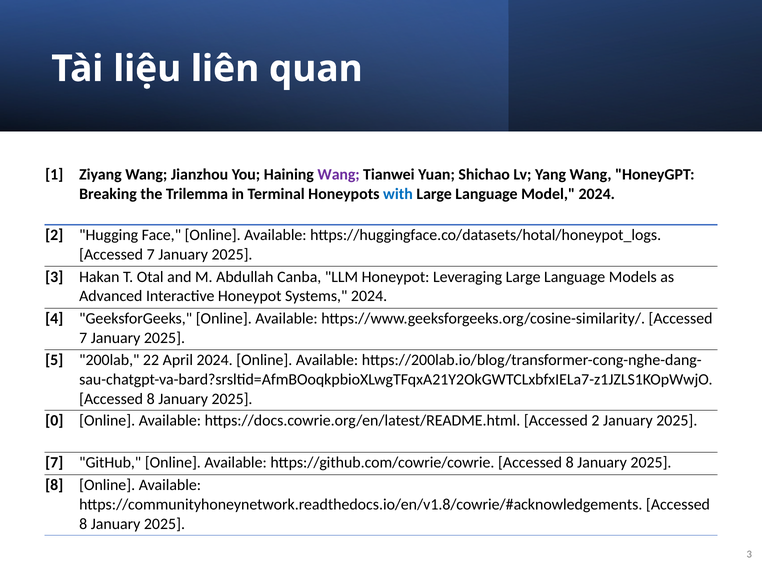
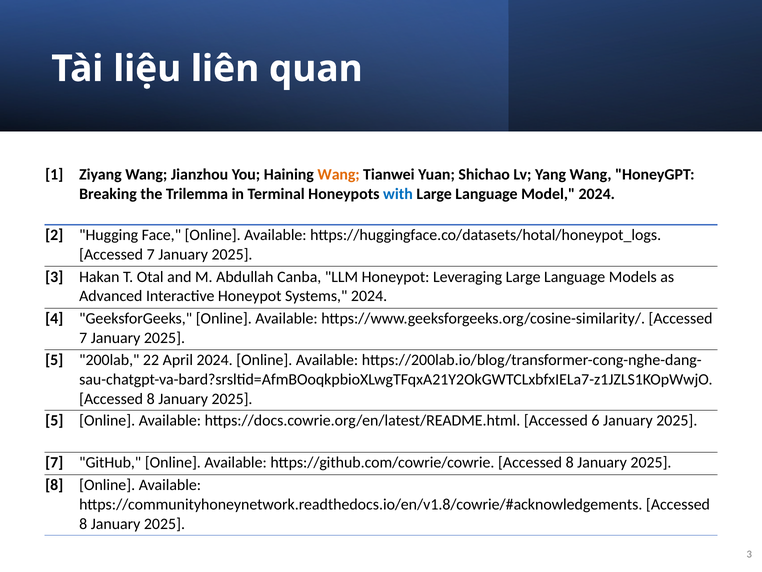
Wang colour: purple -> orange (339, 174)
0: 0 -> 5 (54, 420)
Accessed 2: 2 -> 6 (595, 420)
